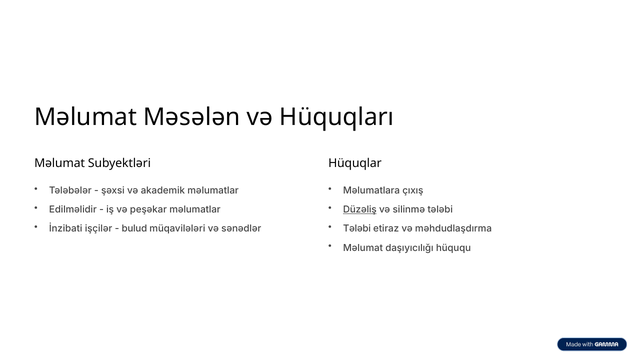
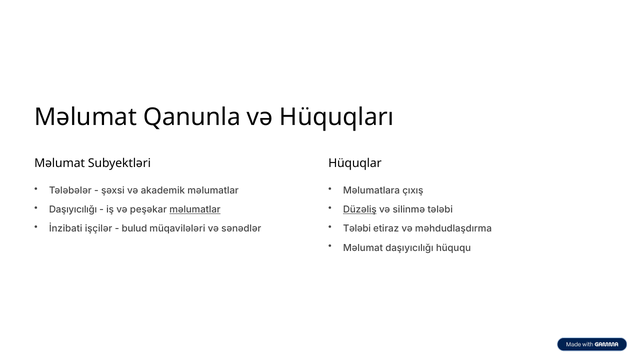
Məsələn: Məsələn -> Qanunla (192, 117)
Edilməlidir: Edilməlidir -> Daşıyıcılığı (73, 209)
məlumatlar underline: none -> present (195, 209)
